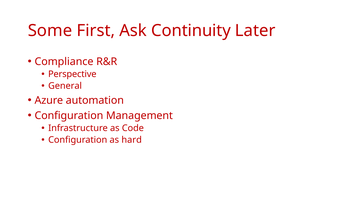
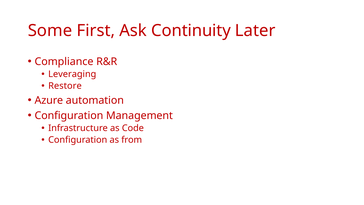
Perspective: Perspective -> Leveraging (72, 74)
General: General -> Restore (65, 86)
hard: hard -> from (132, 140)
